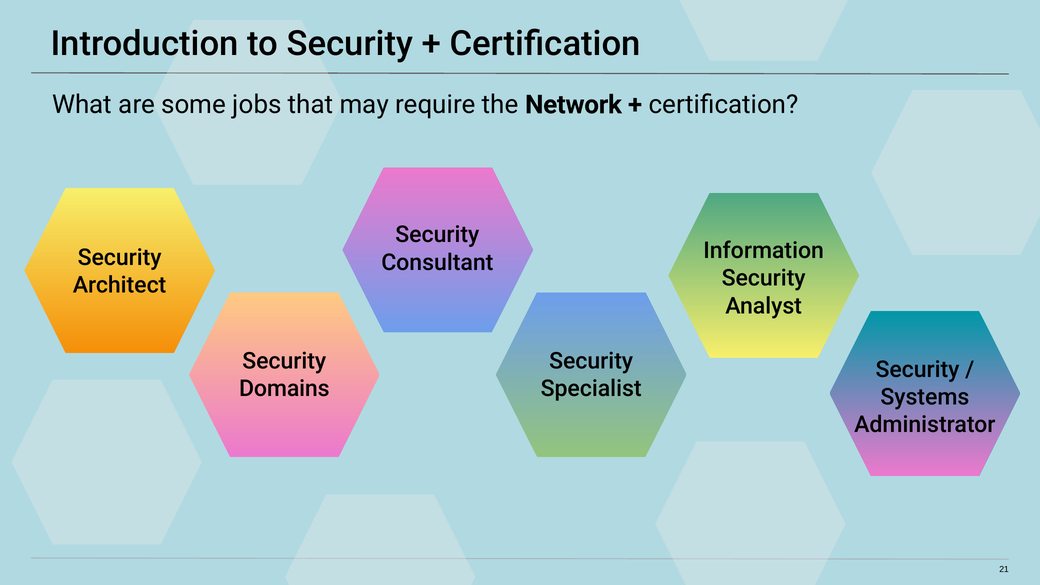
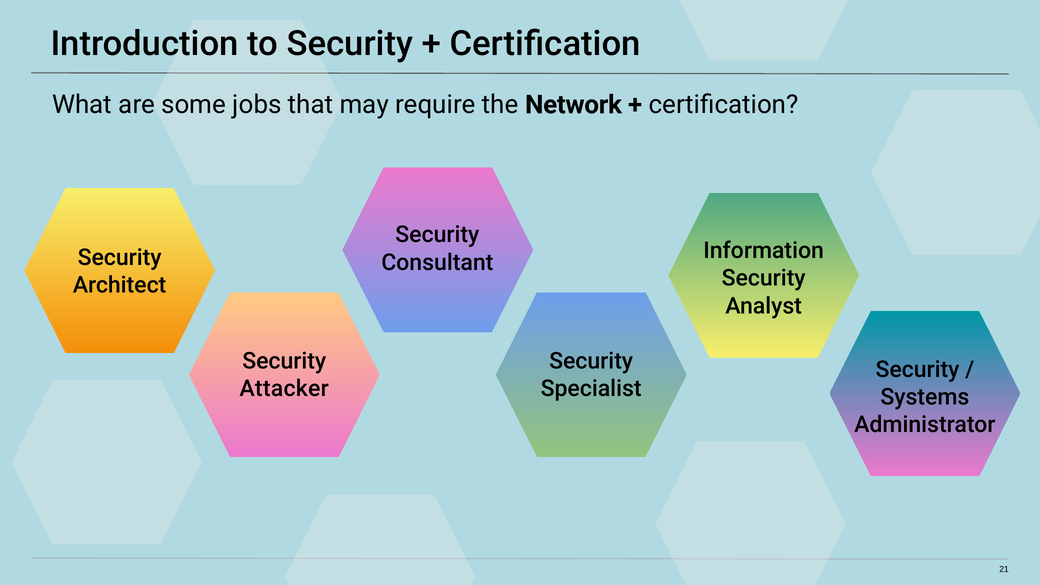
Domains: Domains -> Attacker (284, 389)
